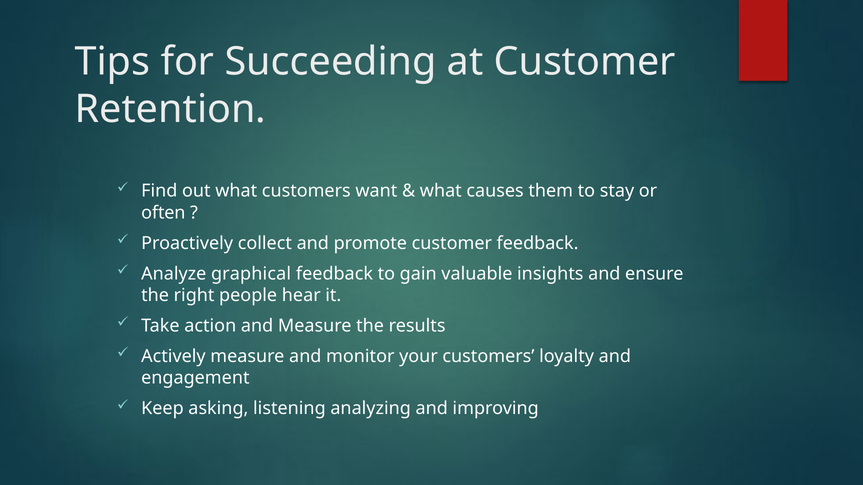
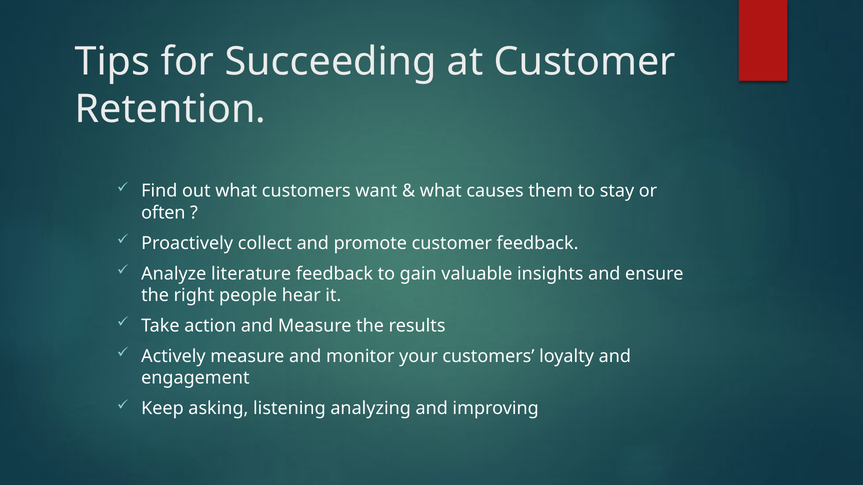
graphical: graphical -> literature (251, 274)
